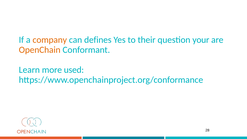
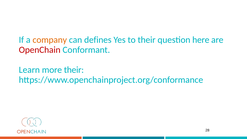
your: your -> here (201, 40)
OpenChain colour: orange -> red (40, 50)
more used: used -> their (74, 70)
